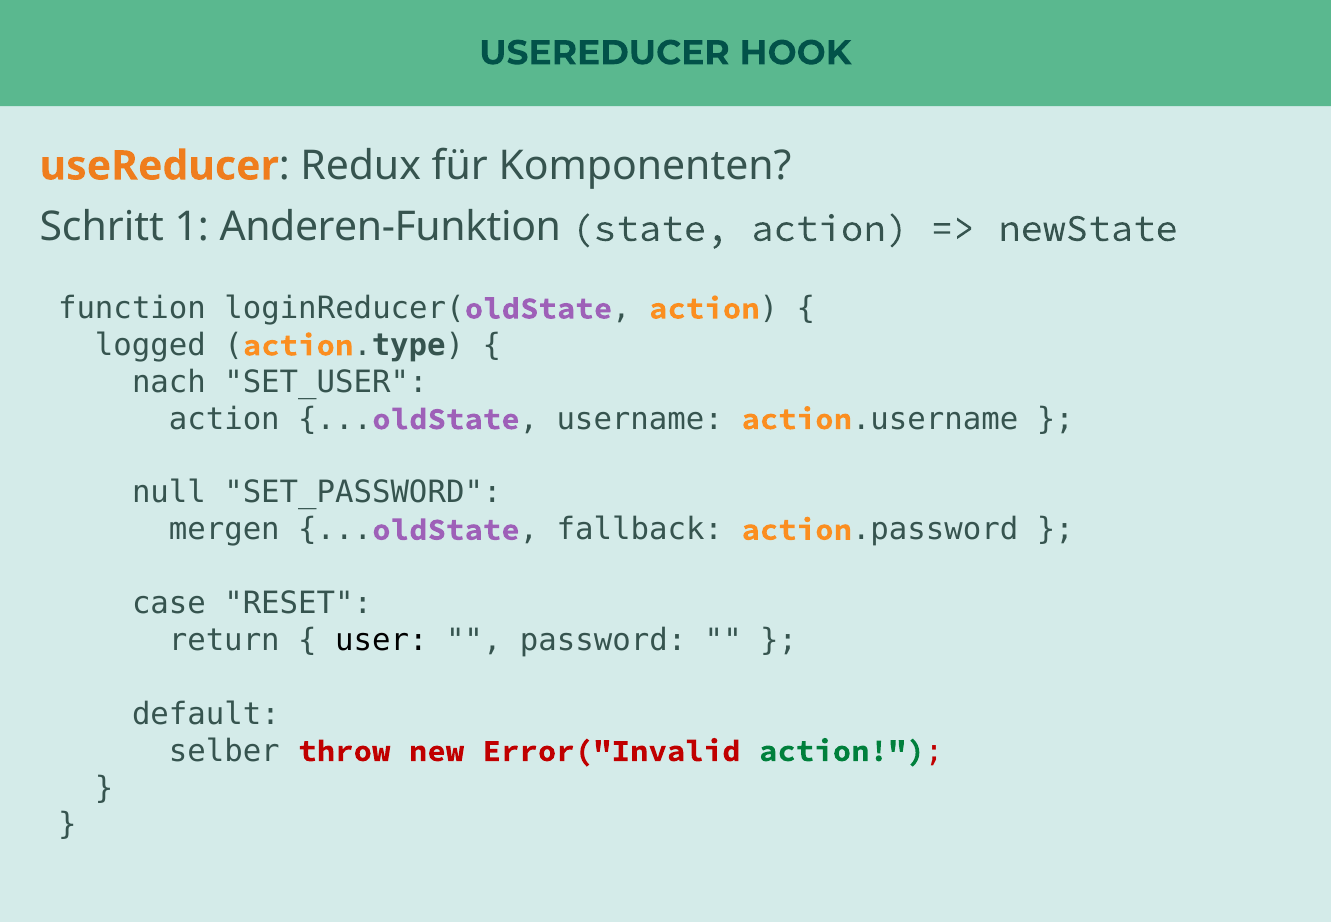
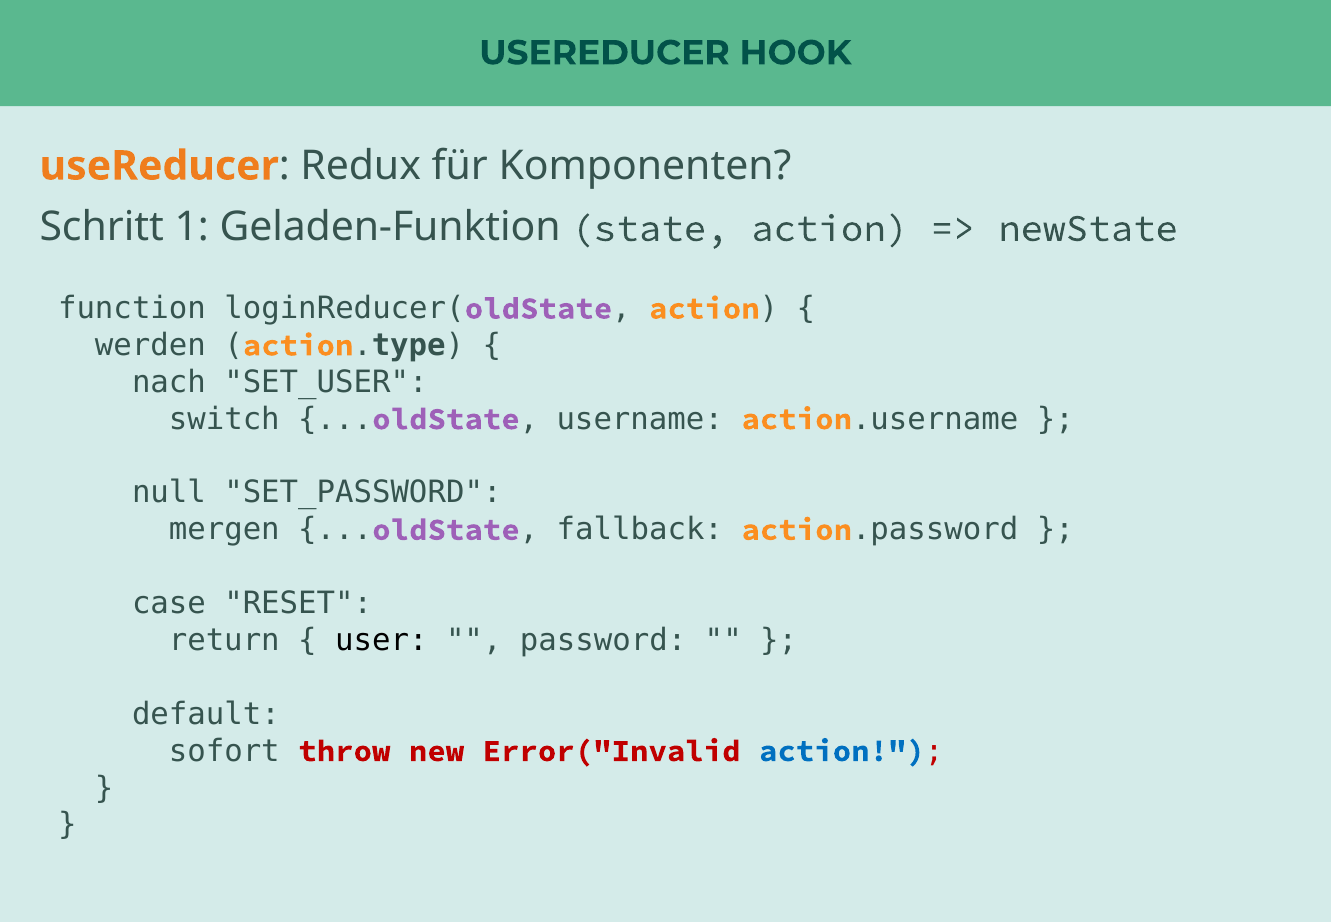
Anderen-Funktion: Anderen-Funktion -> Geladen-Funktion (390, 227)
logged: logged -> werden (150, 345)
action: action -> switch (224, 419)
selber: selber -> sofort (224, 751)
action colour: green -> blue (842, 751)
